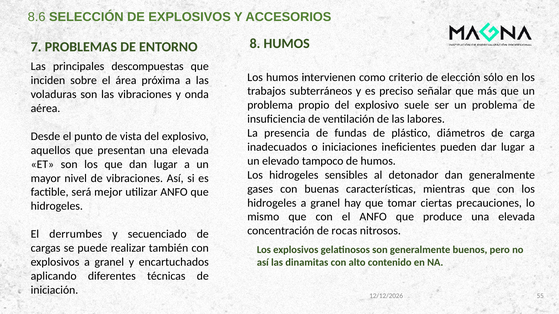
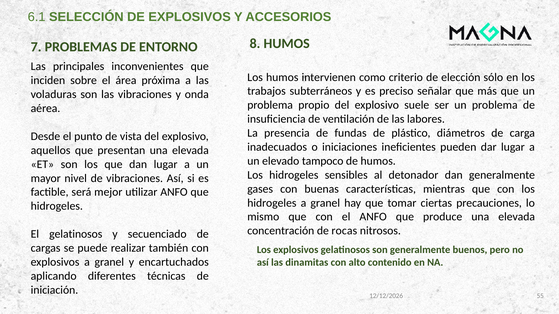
8.6: 8.6 -> 6.1 (37, 17)
descompuestas: descompuestas -> inconvenientes (147, 67)
El derrumbes: derrumbes -> gelatinosos (76, 234)
